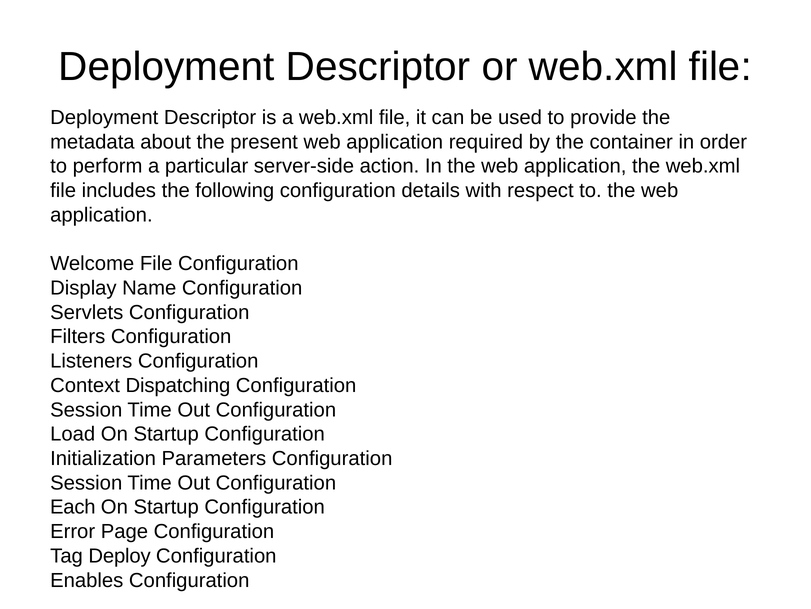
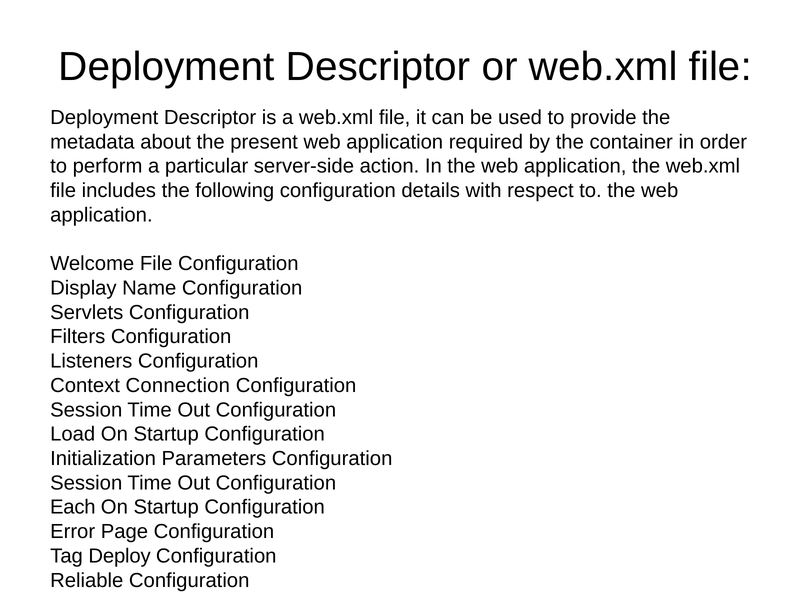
Dispatching: Dispatching -> Connection (178, 385)
Enables: Enables -> Reliable (87, 580)
